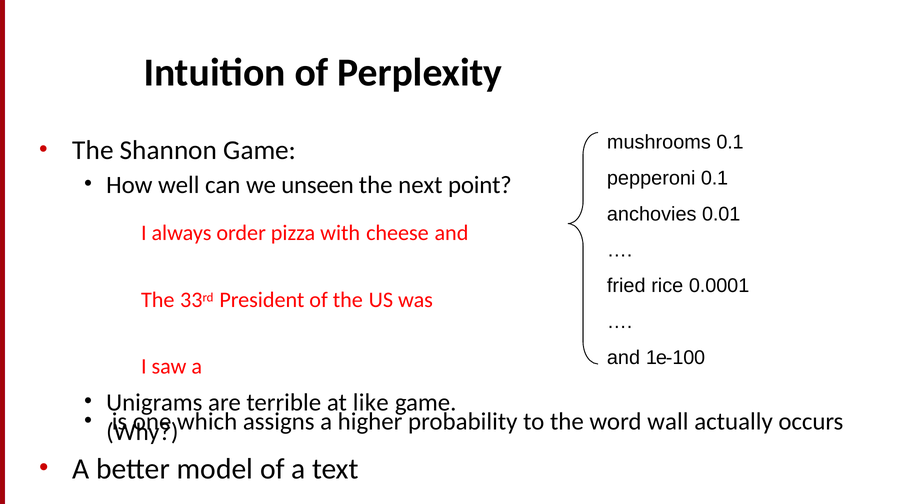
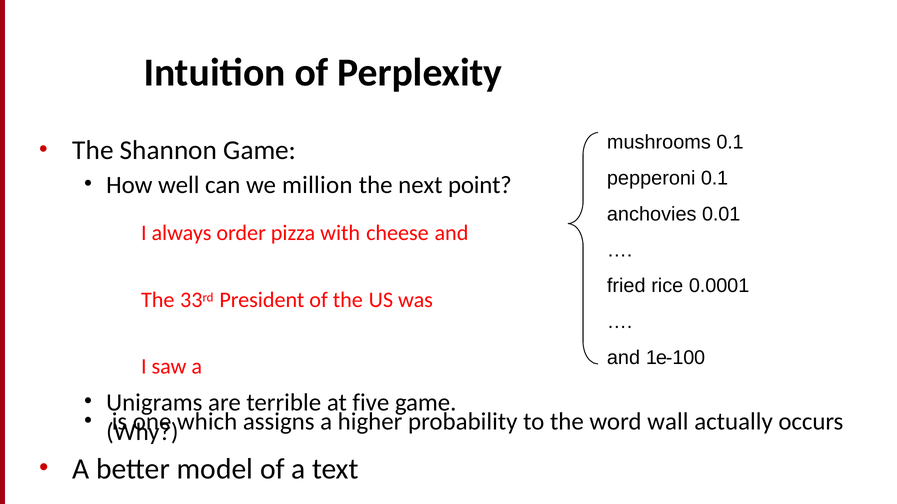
unseen: unseen -> million (317, 185)
like: like -> five (371, 403)
